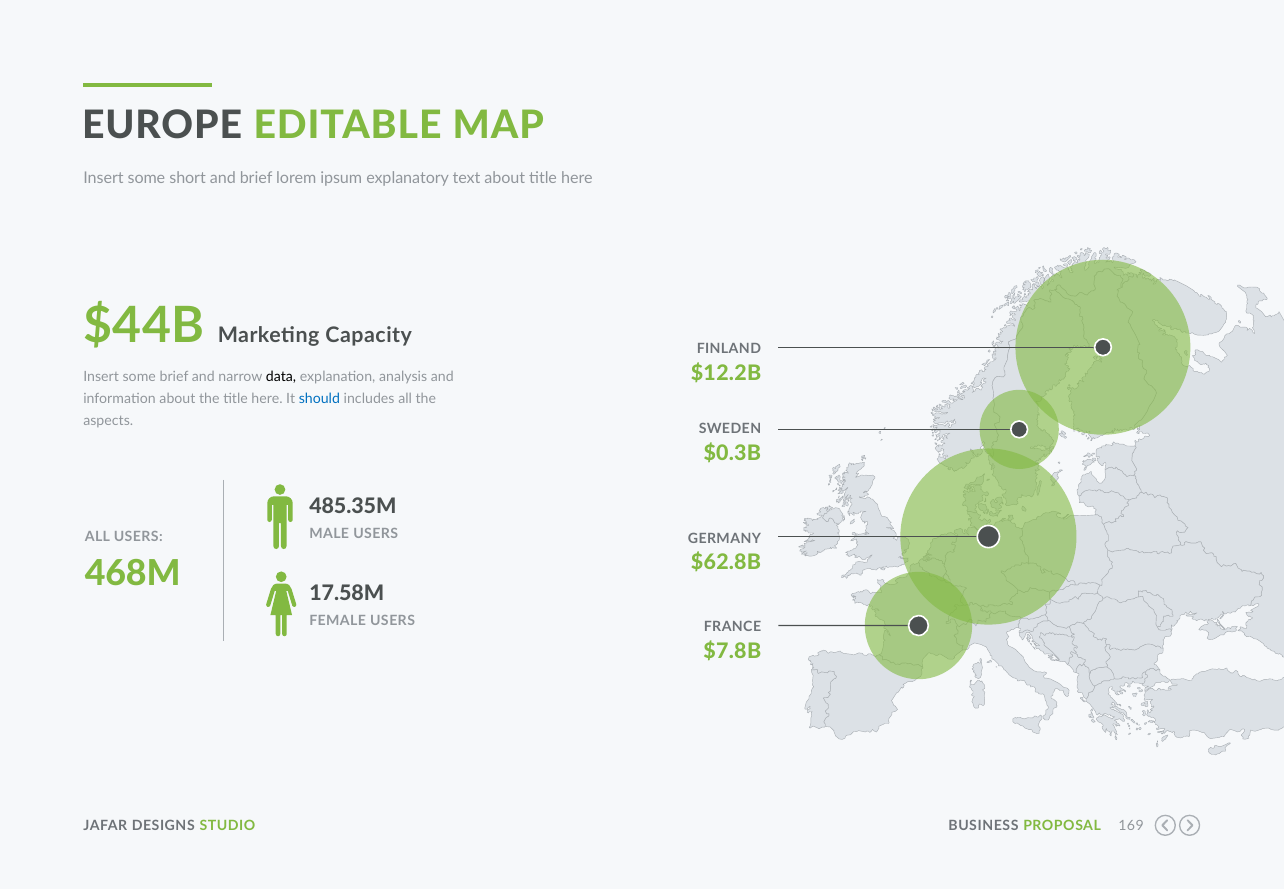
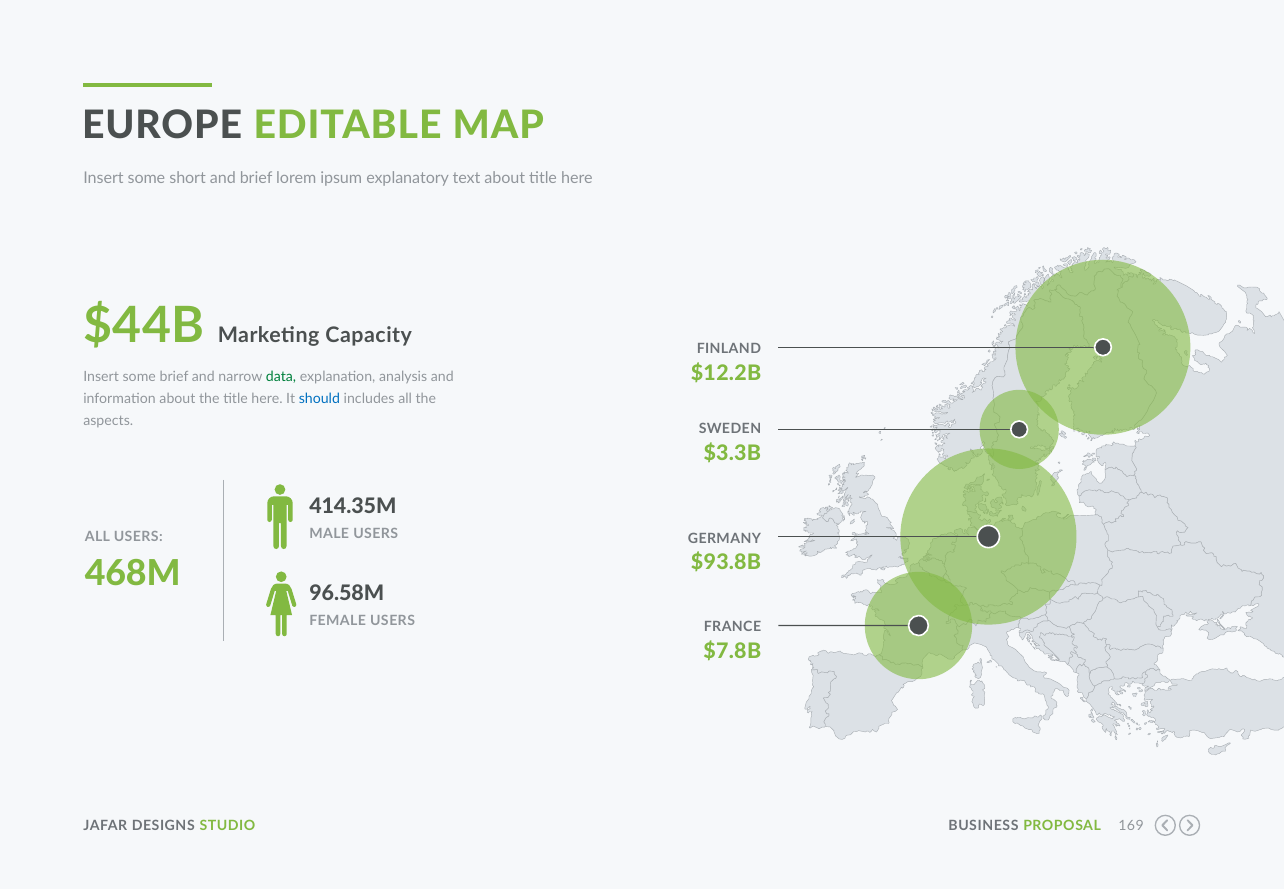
data colour: black -> green (281, 377)
$0.3B: $0.3B -> $3.3B (732, 453)
485.35M: 485.35M -> 414.35M (353, 506)
$62.8B: $62.8B -> $93.8B (726, 563)
17.58M: 17.58M -> 96.58M (347, 593)
